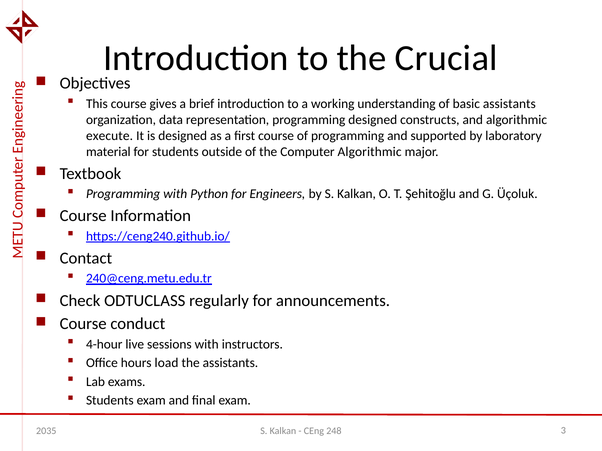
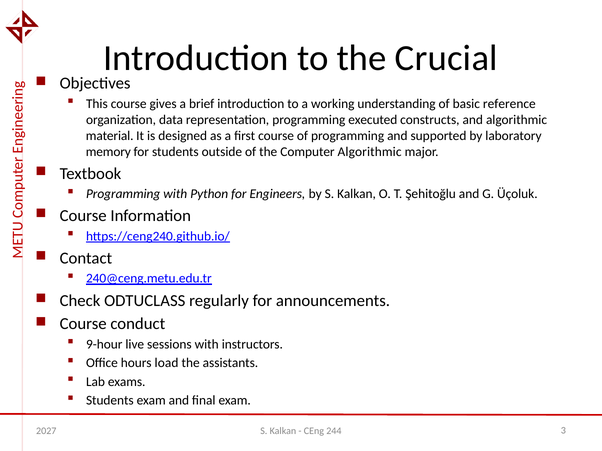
basic assistants: assistants -> reference (509, 104)
programming designed: designed -> executed (373, 120)
execute: execute -> material (110, 136)
material: material -> memory (108, 152)
4-hour: 4-hour -> 9-hour (104, 345)
2035: 2035 -> 2027 (46, 431)
248: 248 -> 244 (334, 431)
